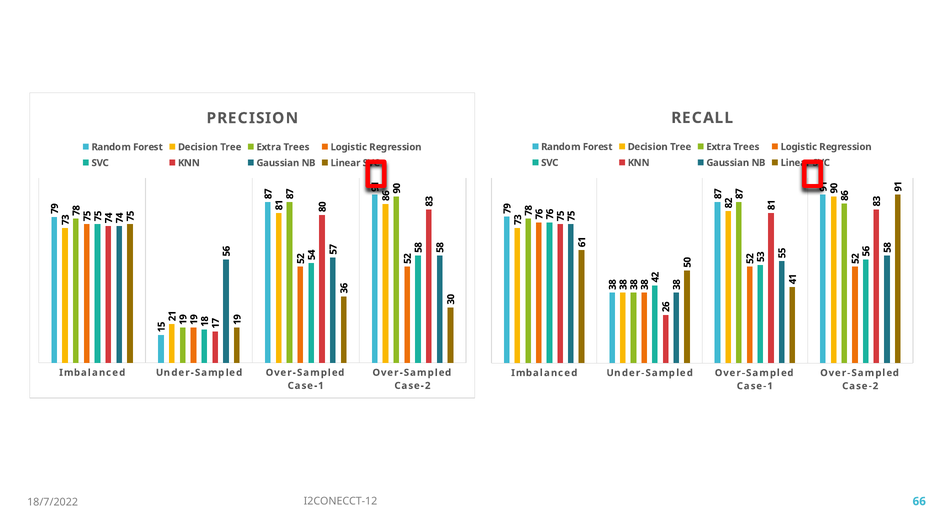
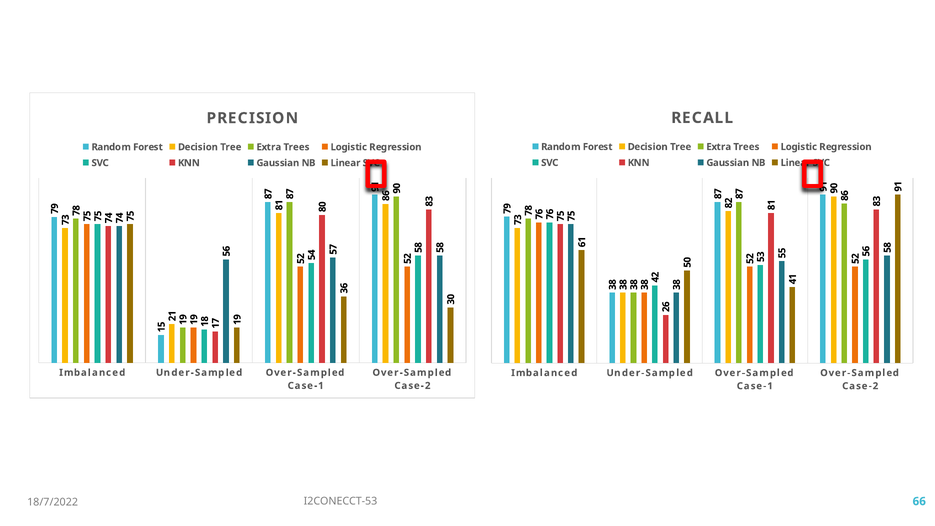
I2CONECCT-12: I2CONECCT-12 -> I2CONECCT-53 (341, 501)
